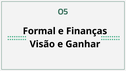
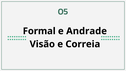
Finanças: Finanças -> Andrade (87, 31)
Ganhar: Ganhar -> Correia (83, 44)
